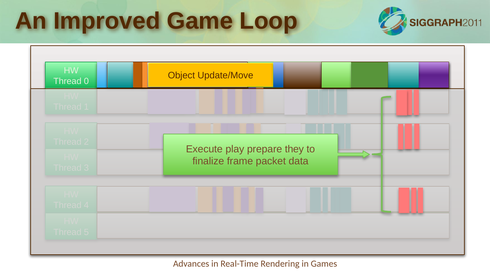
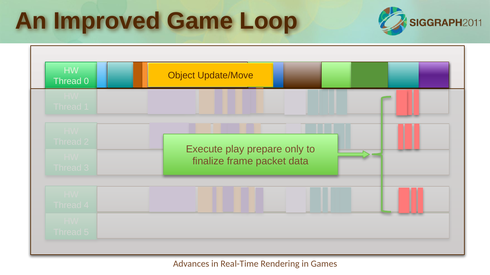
they: they -> only (294, 149)
